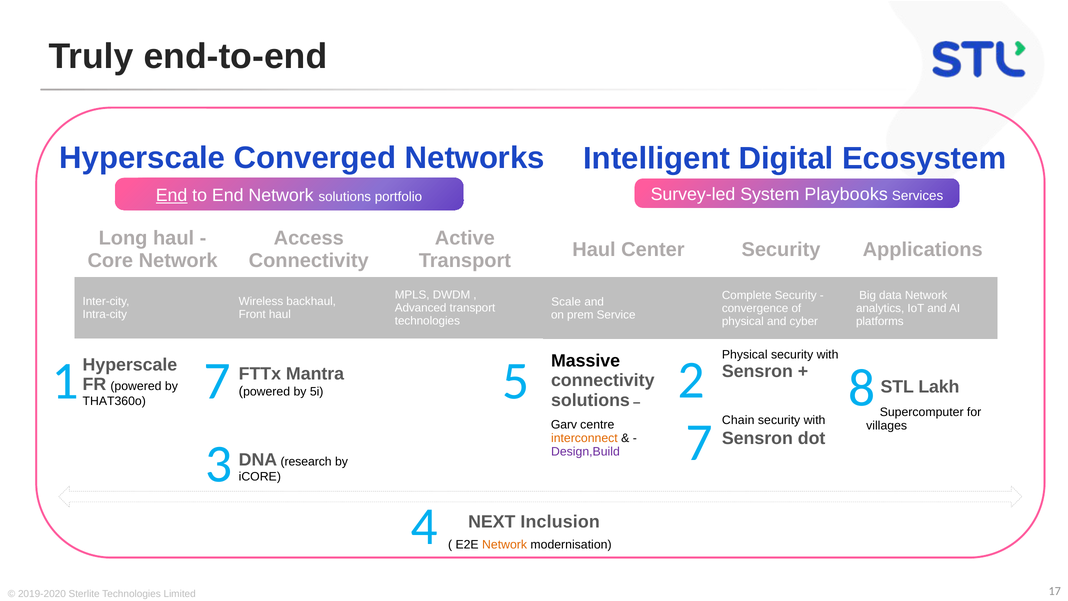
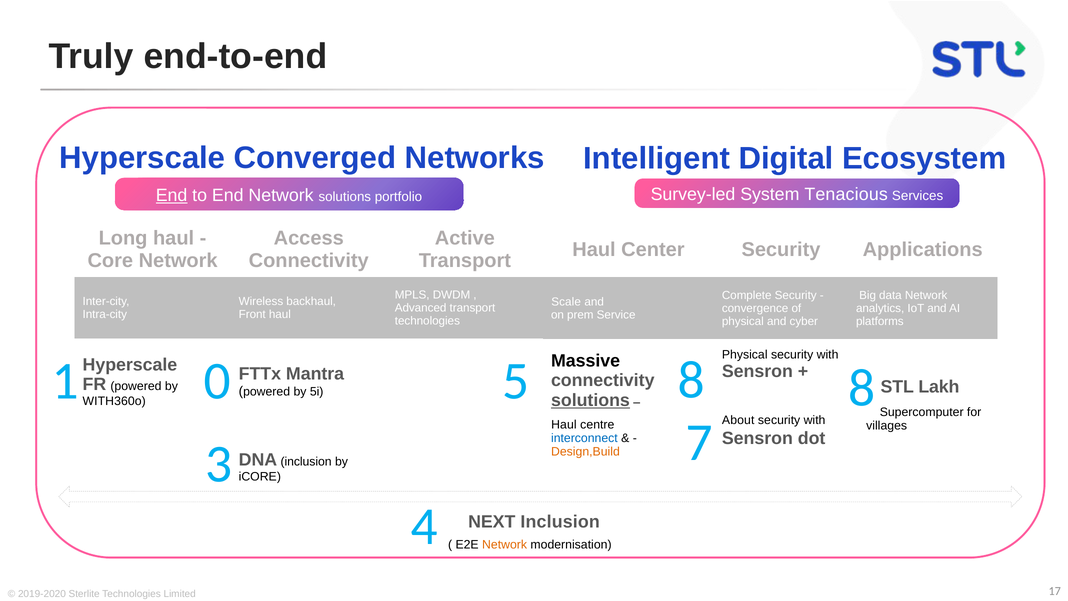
Playbooks: Playbooks -> Tenacious (846, 194)
5 2: 2 -> 8 (691, 380)
1 7: 7 -> 0 (217, 381)
solutions underline: none -> present (590, 400)
THAT360o: THAT360o -> WITH360o (114, 401)
Chain: Chain -> About (738, 420)
Garv: Garv -> Haul (564, 424)
interconnect colour: orange -> blue (584, 438)
Design,Build colour: purple -> orange (585, 452)
DNA research: research -> inclusion (306, 462)
